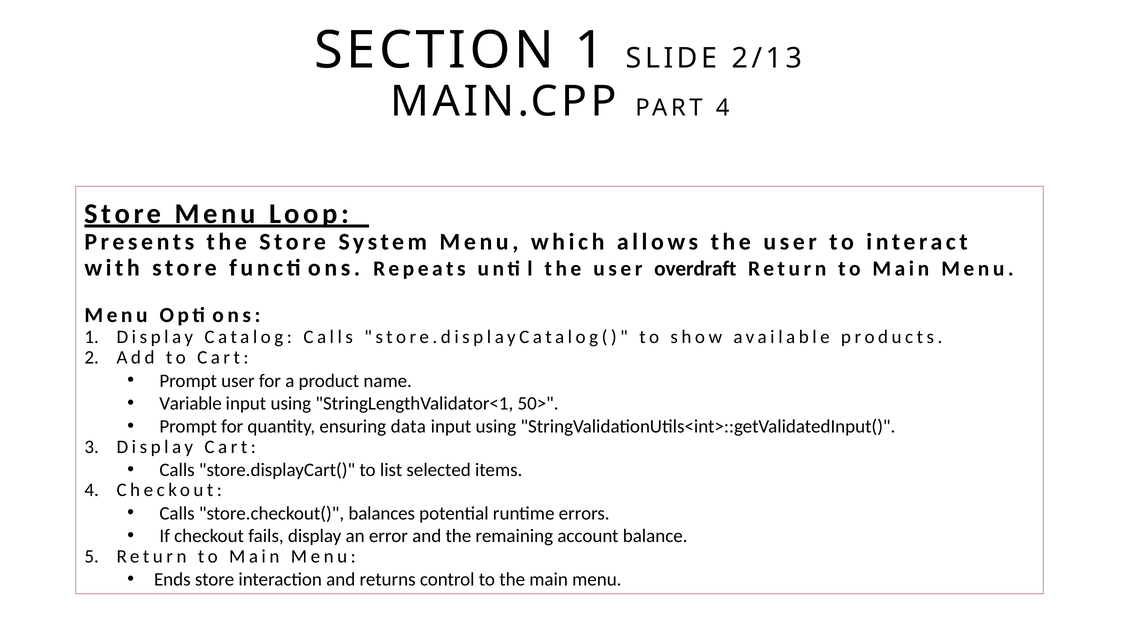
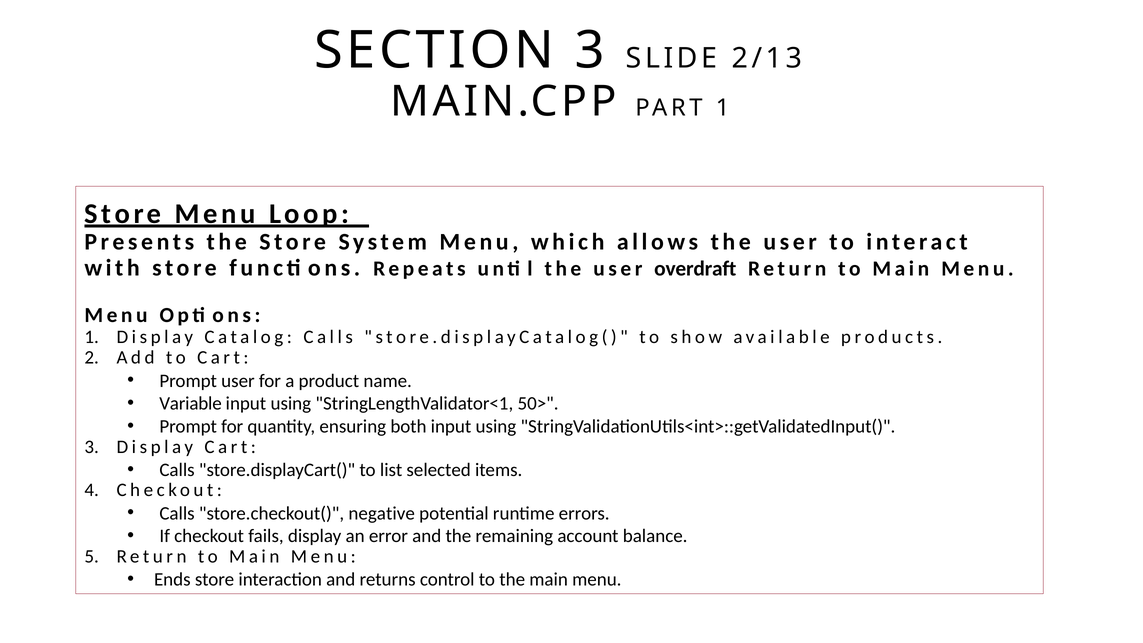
SECTION 1: 1 -> 3 (590, 50)
PART 4: 4 -> 1 (723, 108)
data: data -> both (408, 426)
balances: balances -> negative (382, 513)
